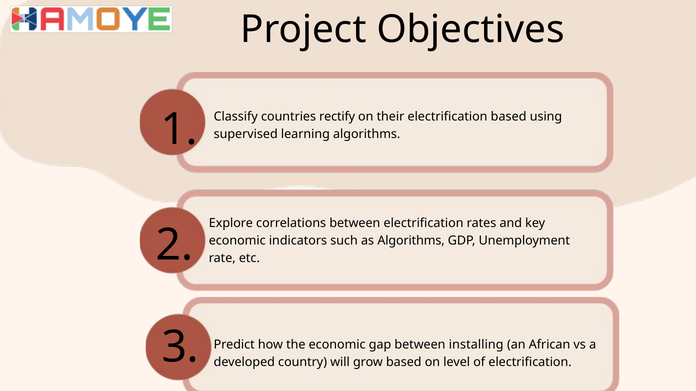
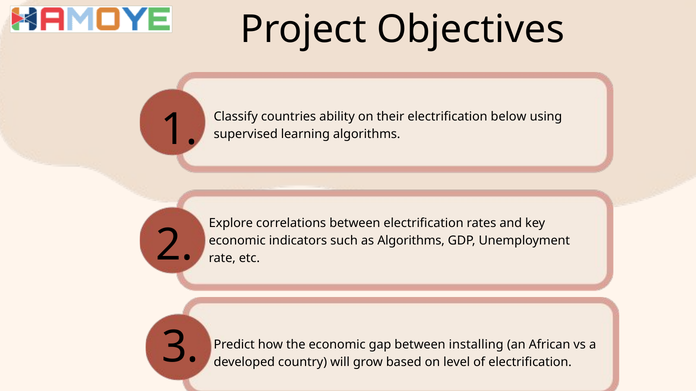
rectify: rectify -> ability (337, 117)
electrification based: based -> below (509, 117)
